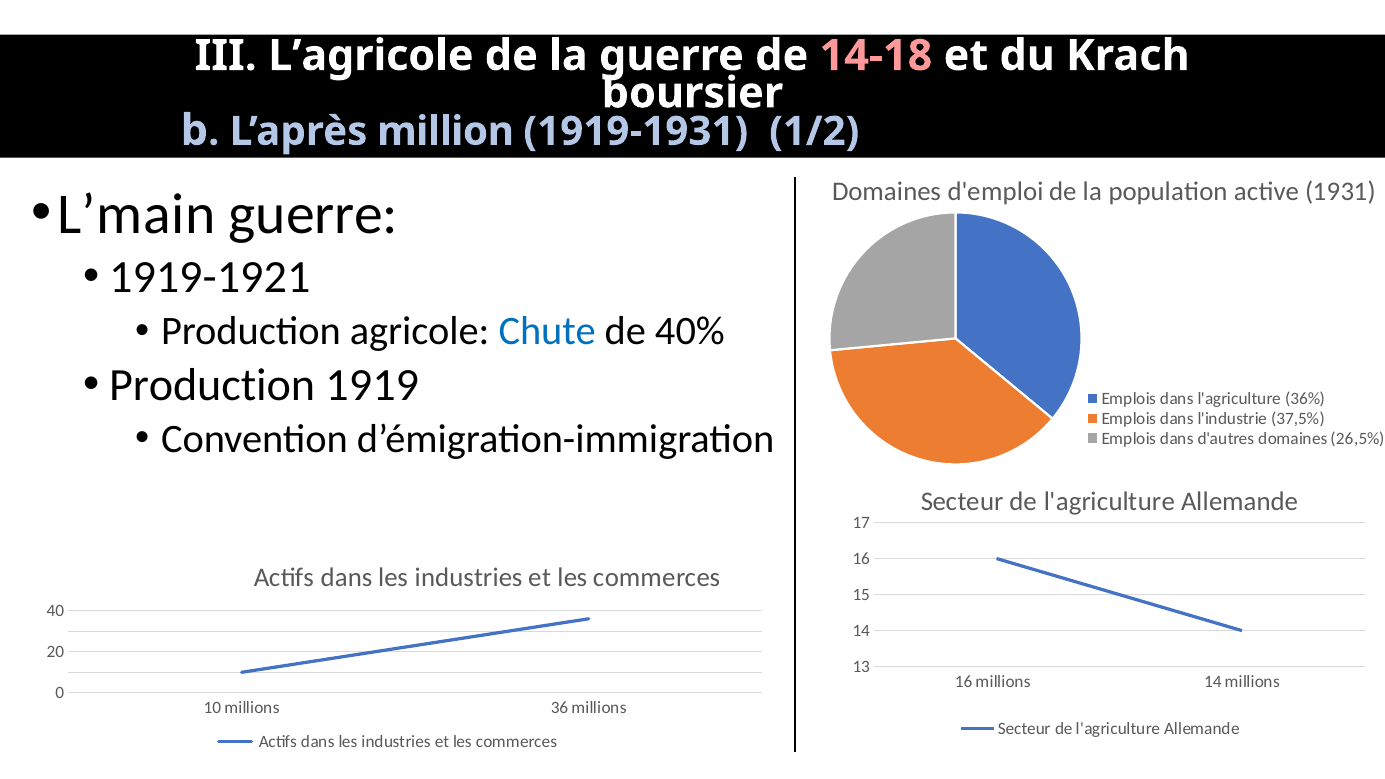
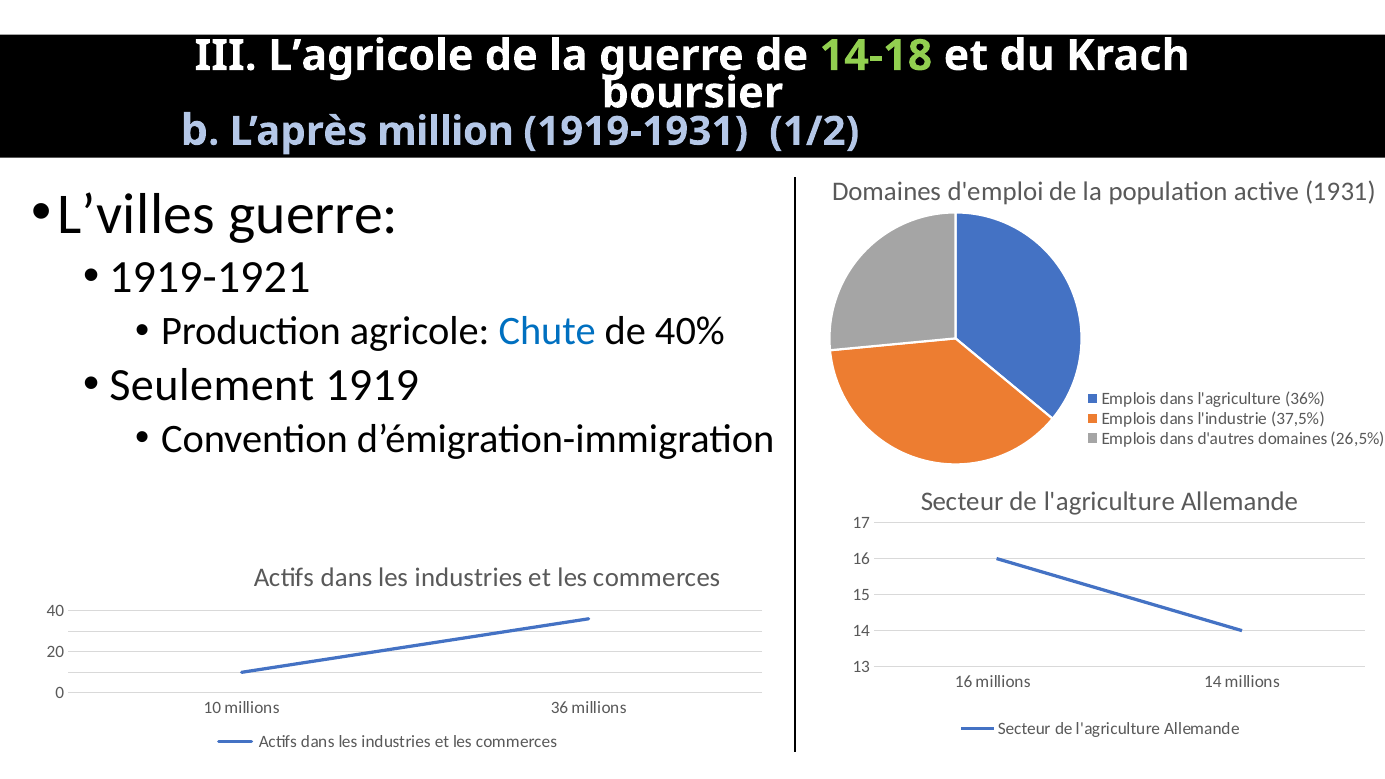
14-18 colour: pink -> light green (876, 56)
L’main: L’main -> L’villes (136, 214)
Production: Production -> Seulement (212, 385)
